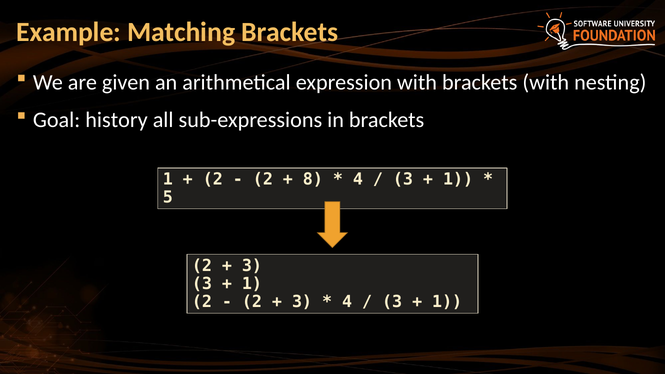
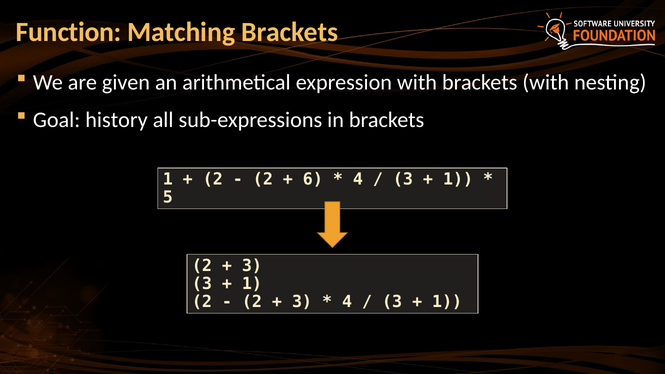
Example: Example -> Function (69, 32)
8: 8 -> 6 (313, 179)
